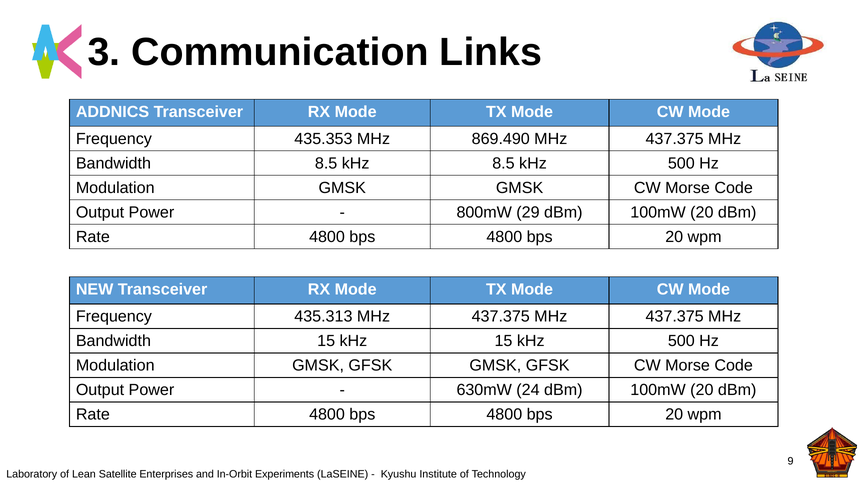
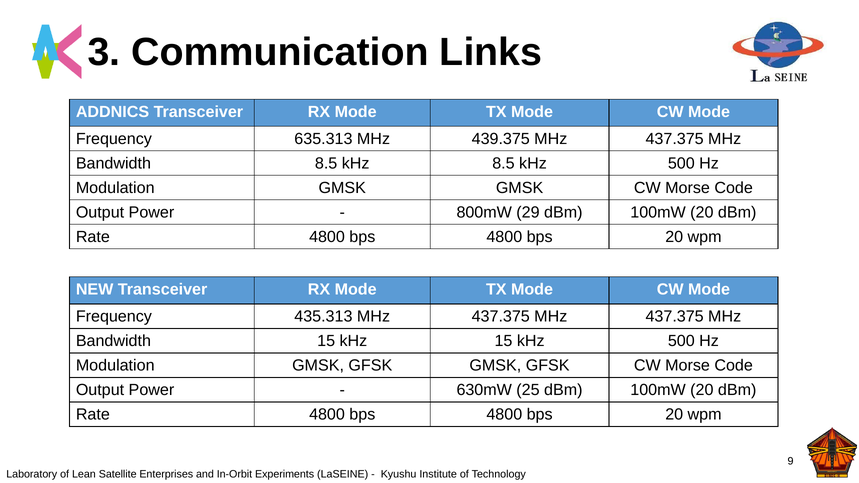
435.353: 435.353 -> 635.313 (323, 139)
869.490: 869.490 -> 439.375 (501, 139)
24: 24 -> 25 (528, 390)
